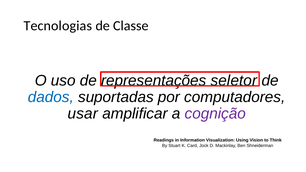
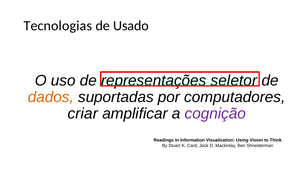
Classe: Classe -> Usado (131, 26)
dados colour: blue -> orange (51, 97)
usar: usar -> criar (83, 114)
